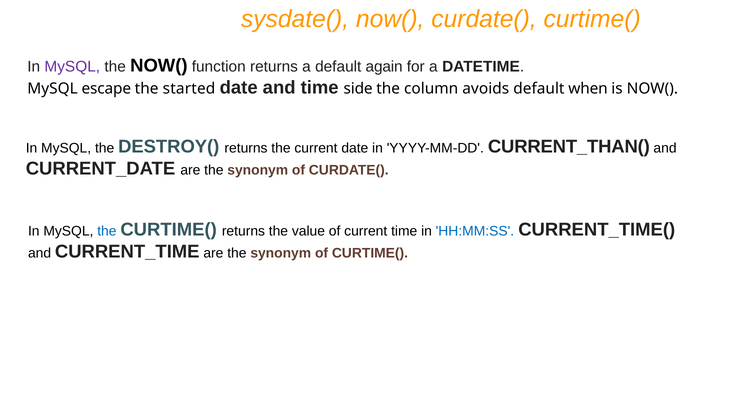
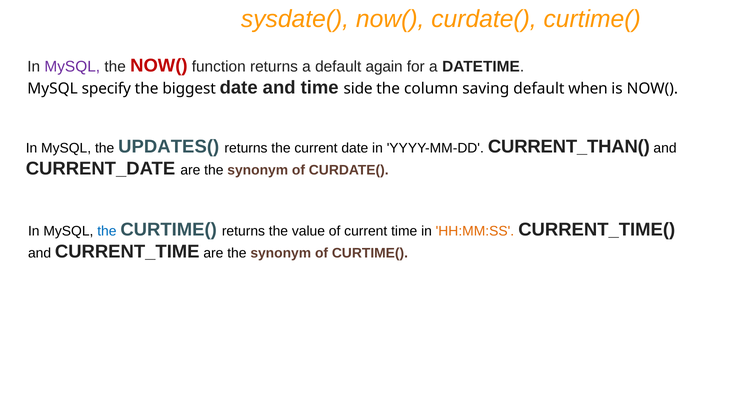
NOW( colour: black -> red (159, 66)
escape: escape -> specify (106, 89)
started: started -> biggest (189, 89)
avoids: avoids -> saving (486, 89)
DESTROY(: DESTROY( -> UPDATES( (169, 146)
HH:MM:SS colour: blue -> orange (475, 231)
